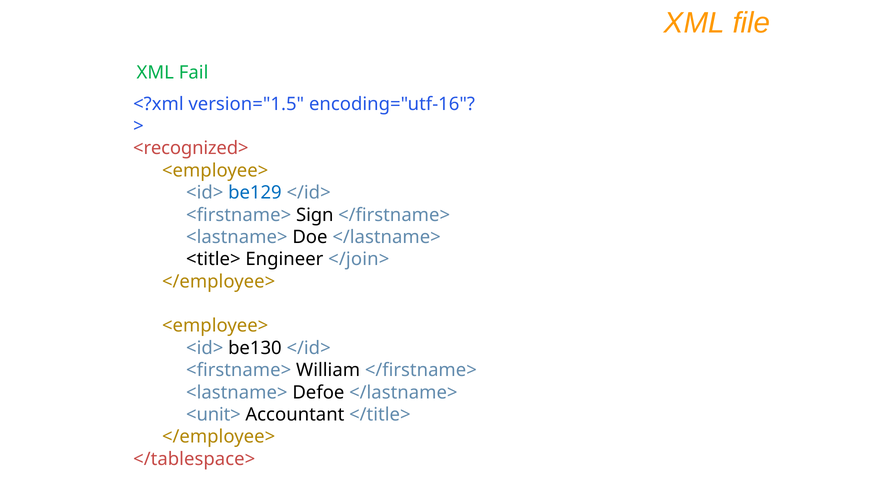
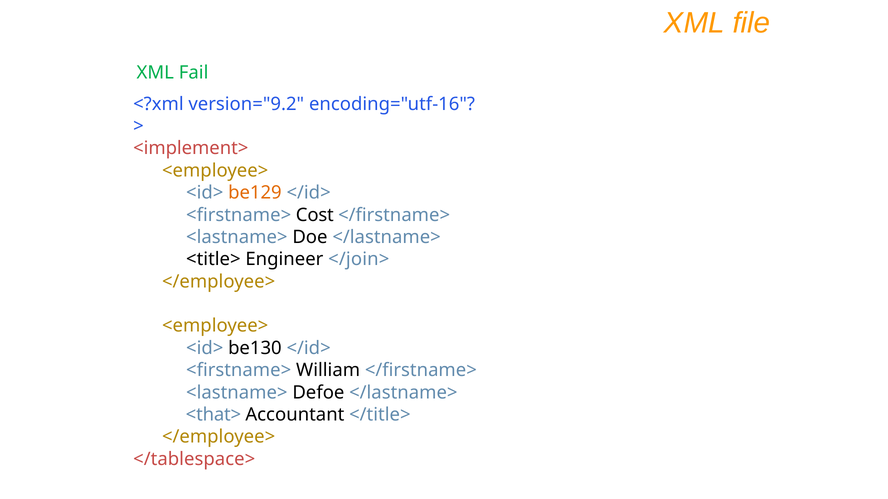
version="1.5: version="1.5 -> version="9.2 (246, 104)
<recognized>: <recognized> -> <implement> (191, 149)
be129 colour: blue -> orange (255, 193)
Sign: Sign -> Cost (315, 215)
<unit>: <unit> -> <that> (213, 415)
